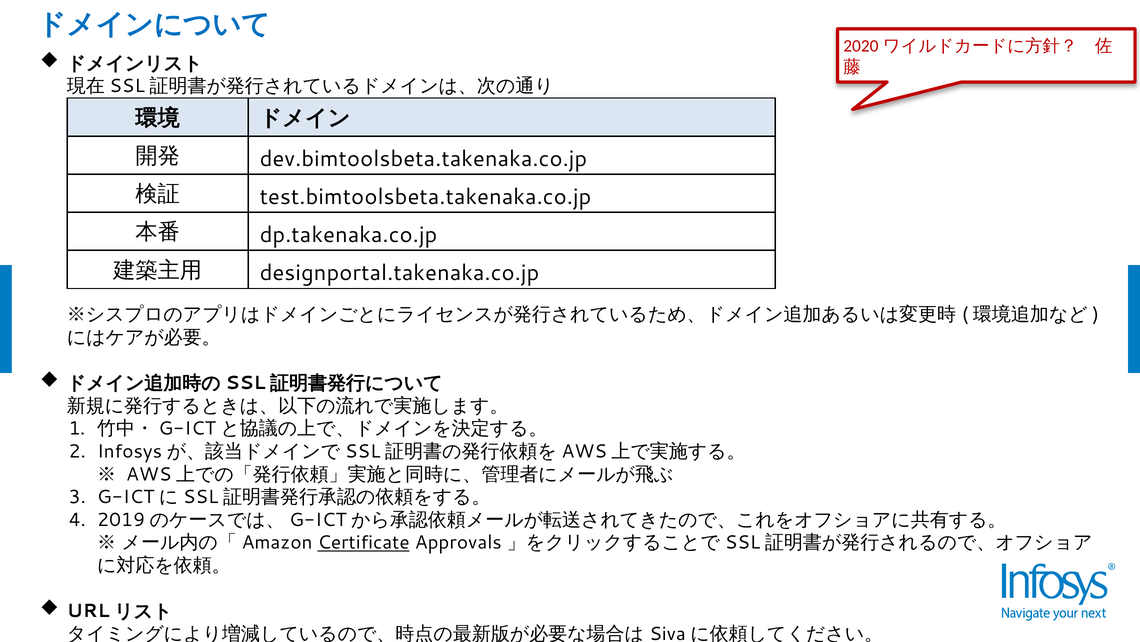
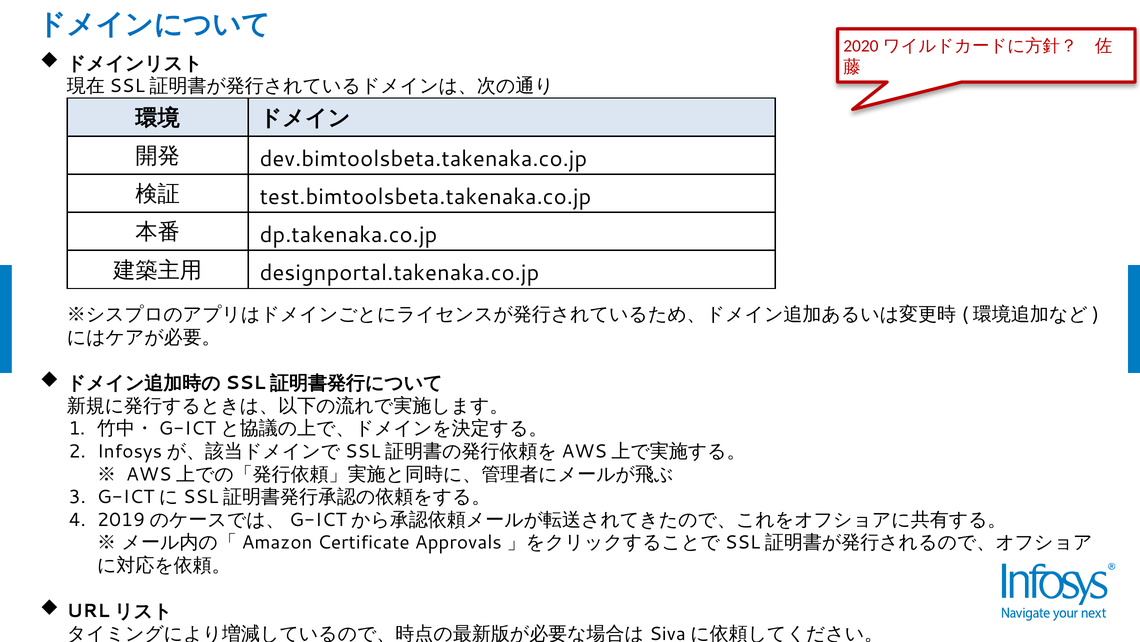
Certificate underline: present -> none (364, 542)
